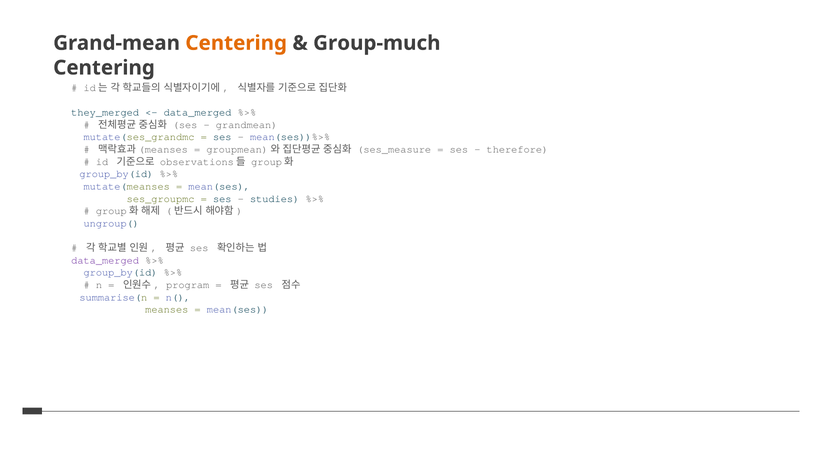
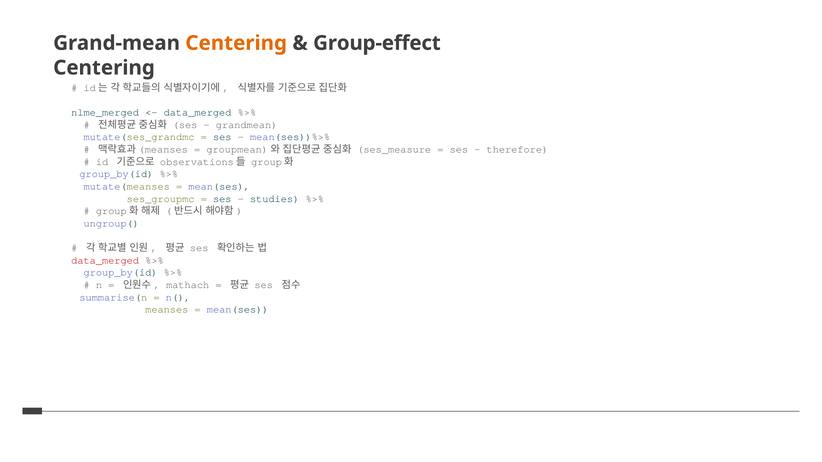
Group-much: Group-much -> Group-effect (377, 43)
they_merged: they_merged -> nlme_merged (105, 112)
data_merged colour: purple -> red (105, 260)
program: program -> mathach (188, 285)
